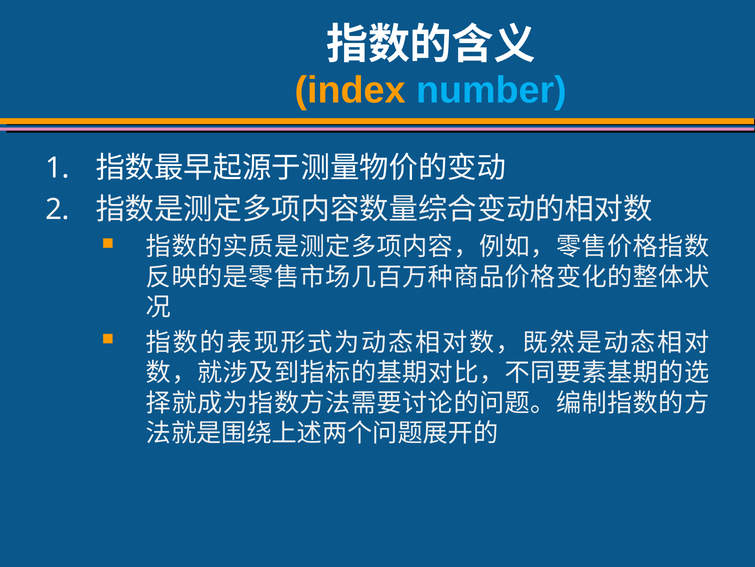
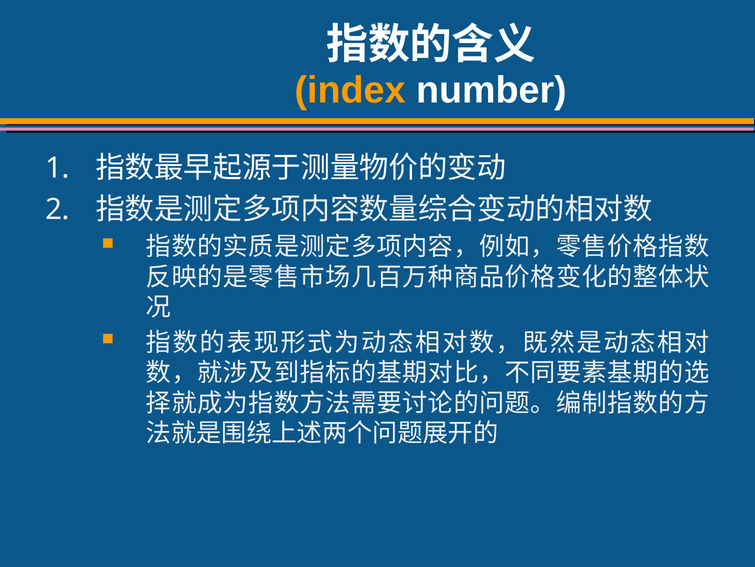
number colour: light blue -> white (492, 90)
